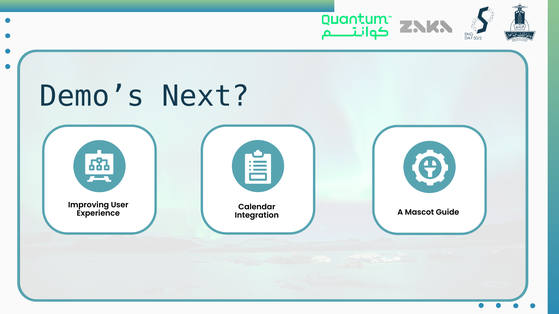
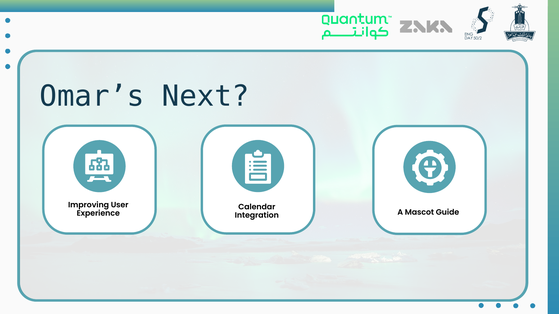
Demo’s: Demo’s -> Omar’s (92, 96)
